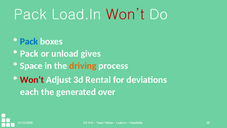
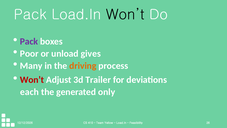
Won’t colour: red -> black (125, 15)
Pack colour: blue -> purple (29, 41)
Pack: Pack -> Poor (29, 53)
Space: Space -> Many (31, 66)
Rental: Rental -> Trailer (98, 80)
over: over -> only (107, 92)
